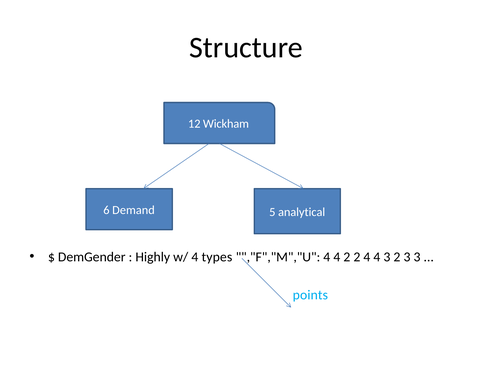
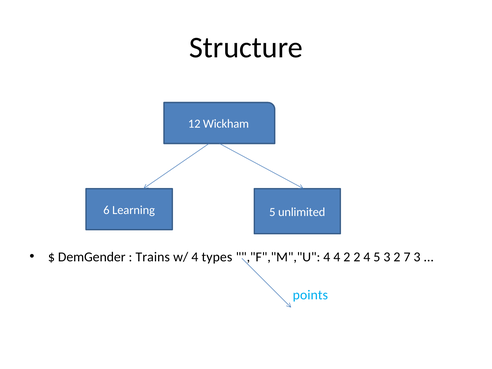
Demand: Demand -> Learning (134, 210)
analytical: analytical -> unlimited (302, 212)
Highly: Highly -> Trains (153, 257)
2 4 4: 4 -> 5 (377, 257)
2 3: 3 -> 7 (407, 257)
